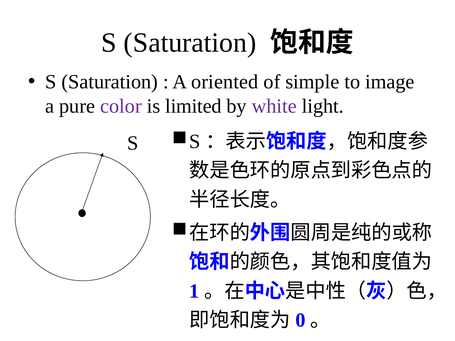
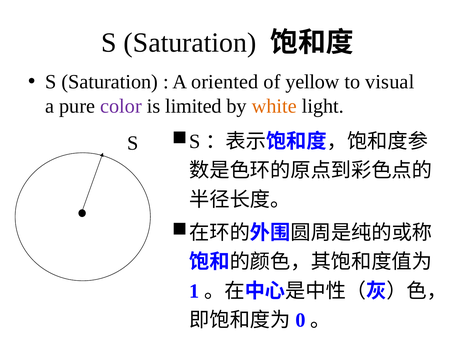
simple: simple -> yellow (312, 82)
image: image -> visual (390, 82)
white colour: purple -> orange (274, 106)
